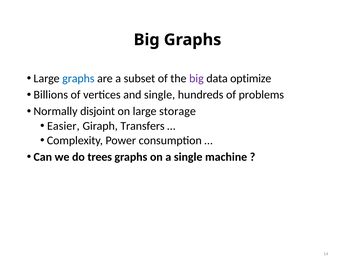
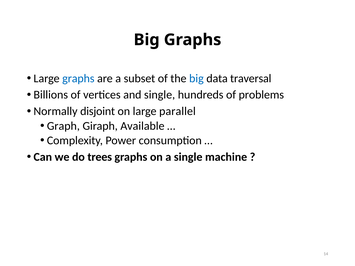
big colour: purple -> blue (196, 78)
optimize: optimize -> traversal (251, 78)
storage: storage -> parallel (177, 111)
Easier: Easier -> Graph (63, 126)
Transfers: Transfers -> Available (142, 126)
